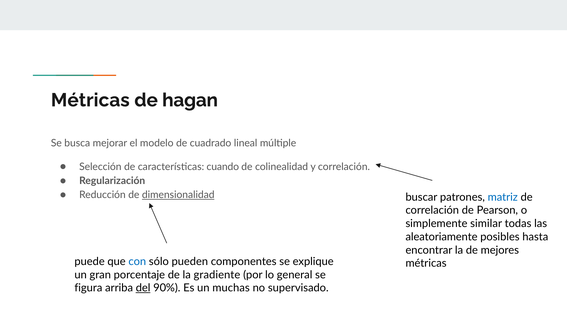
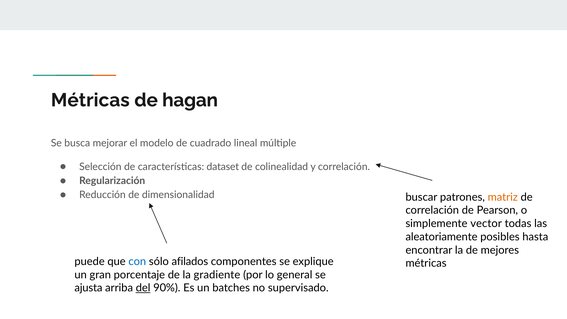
cuando: cuando -> dataset (223, 167)
dimensionalidad underline: present -> none (178, 195)
matriz colour: blue -> orange (503, 197)
similar: similar -> vector (486, 224)
pueden: pueden -> afilados (190, 261)
figura: figura -> ajusta (88, 288)
muchas: muchas -> batches (231, 288)
